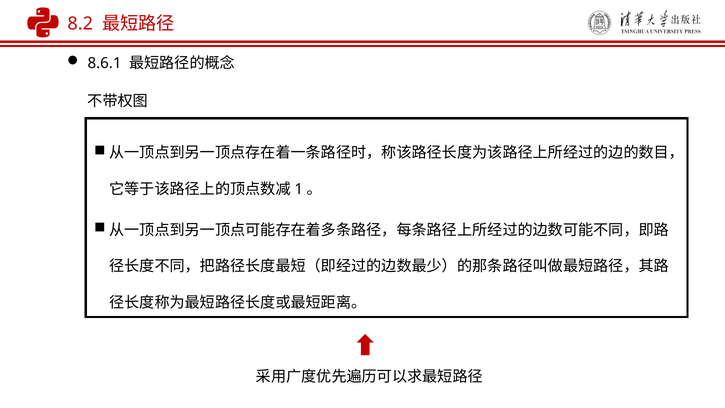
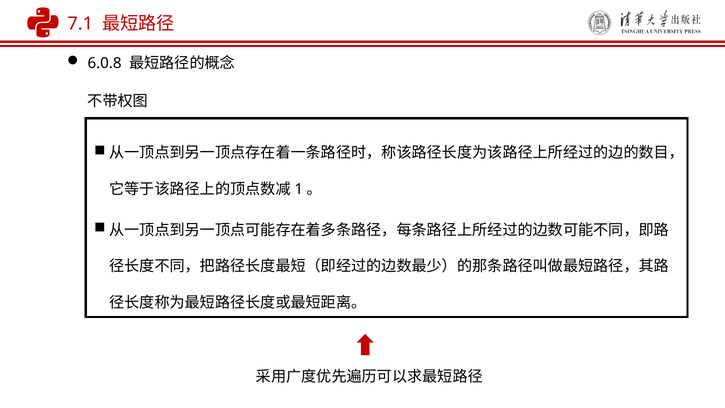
8.2: 8.2 -> 7.1 (80, 24)
8.6.1: 8.6.1 -> 6.0.8 (105, 63)
